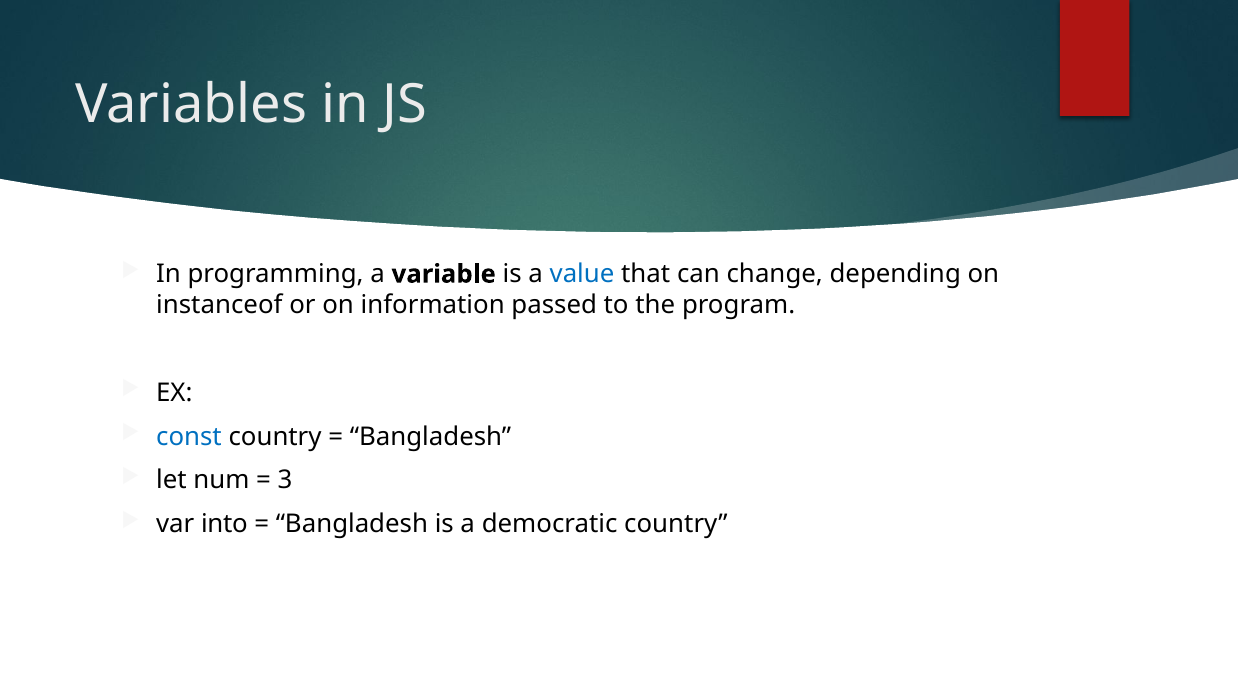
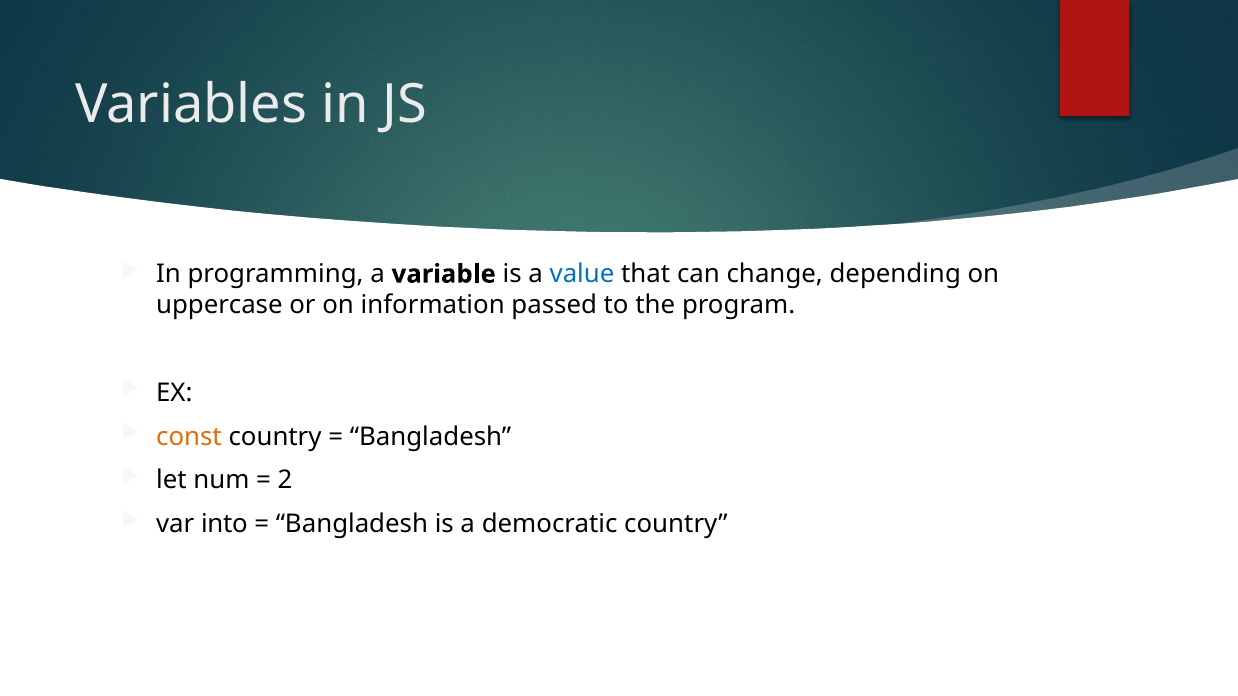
instanceof: instanceof -> uppercase (219, 305)
const colour: blue -> orange (189, 437)
3: 3 -> 2 (285, 481)
